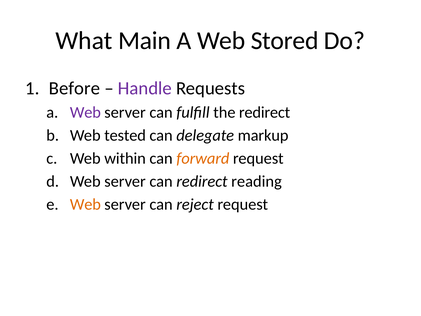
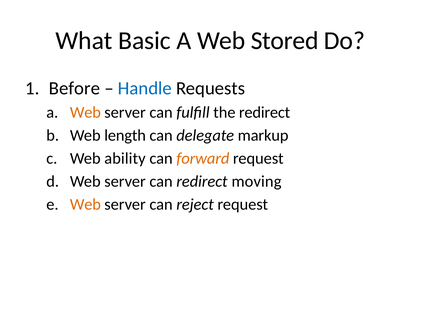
Main: Main -> Basic (145, 41)
Handle colour: purple -> blue (145, 88)
Web colour: purple -> orange (85, 112)
tested: tested -> length (125, 135)
within: within -> ability (125, 158)
reading: reading -> moving (256, 181)
